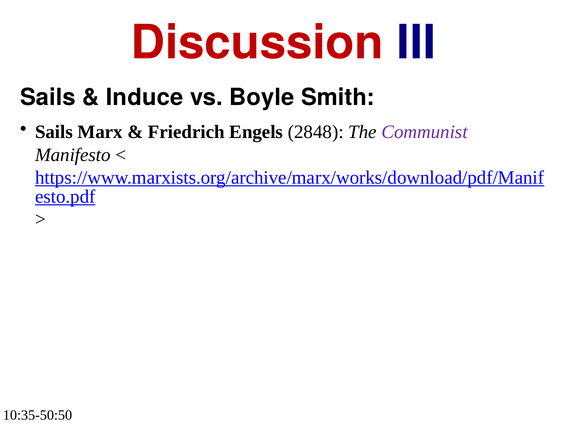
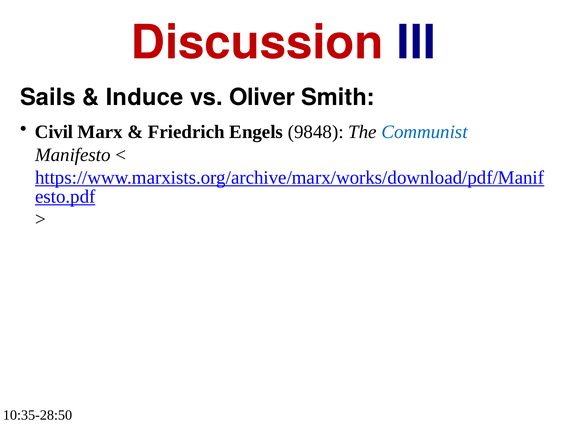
Boyle: Boyle -> Oliver (262, 97)
Sails: Sails -> Civil (54, 132)
2848: 2848 -> 9848 (316, 132)
Communist colour: purple -> blue (425, 132)
10:35-50:50: 10:35-50:50 -> 10:35-28:50 (38, 415)
